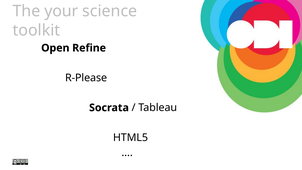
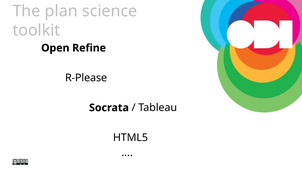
your: your -> plan (61, 11)
